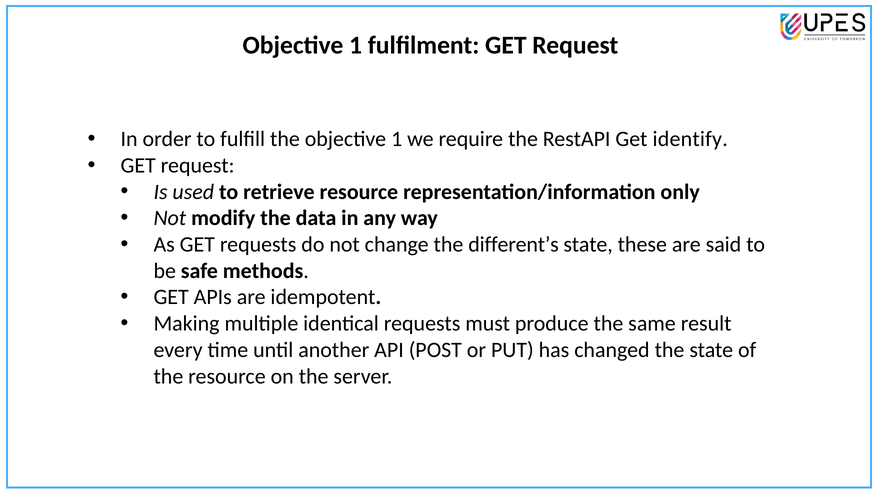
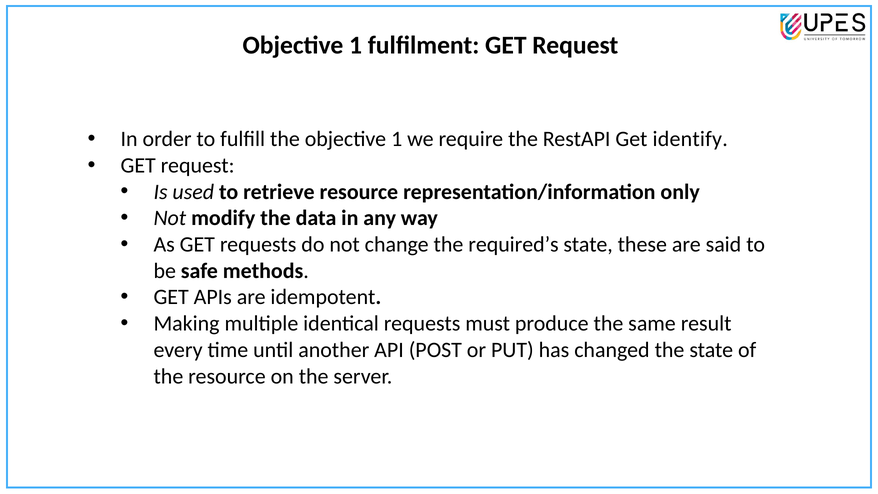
different’s: different’s -> required’s (513, 244)
